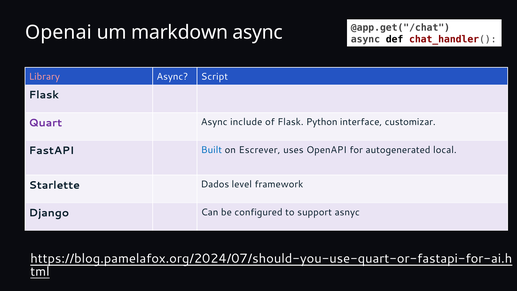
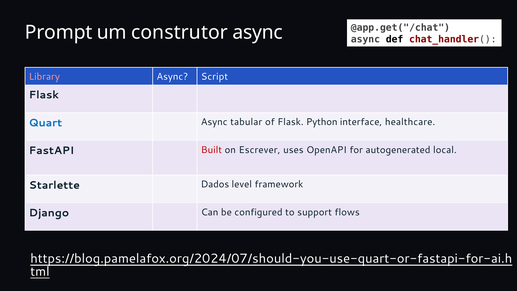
Openai: Openai -> Prompt (59, 32)
markdown: markdown -> construtor (180, 32)
Quart colour: purple -> blue (45, 123)
include: include -> tabular (246, 122)
customizar: customizar -> healthcare (410, 122)
Built colour: blue -> red (211, 150)
asnyc: asnyc -> flows (347, 212)
